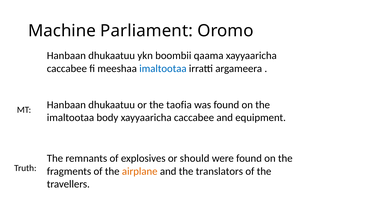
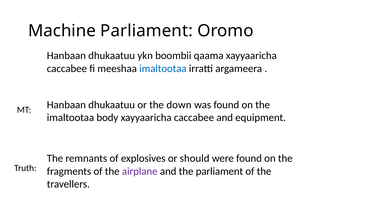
taofia: taofia -> down (179, 105)
airplane colour: orange -> purple (140, 172)
the translators: translators -> parliament (219, 172)
